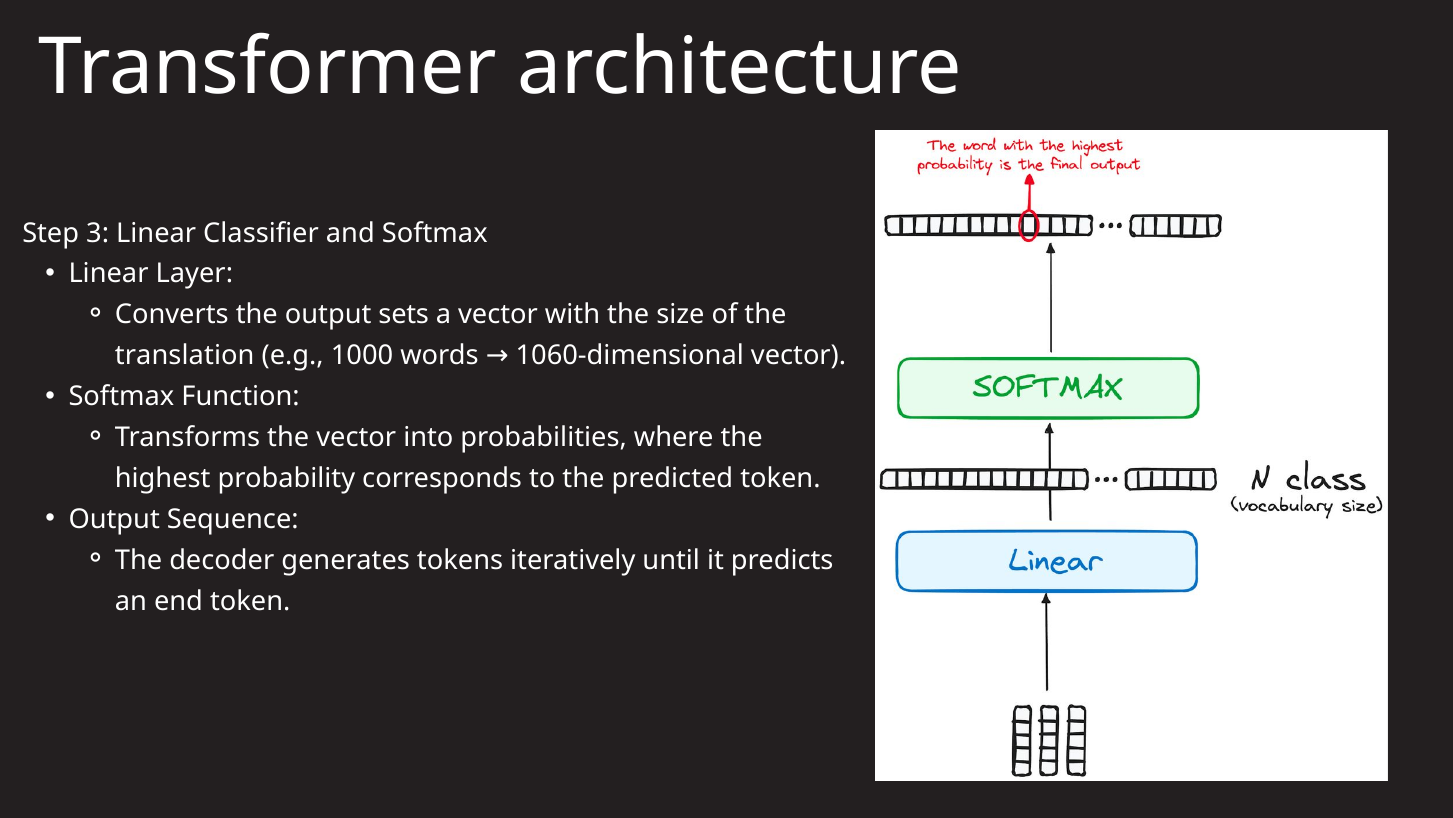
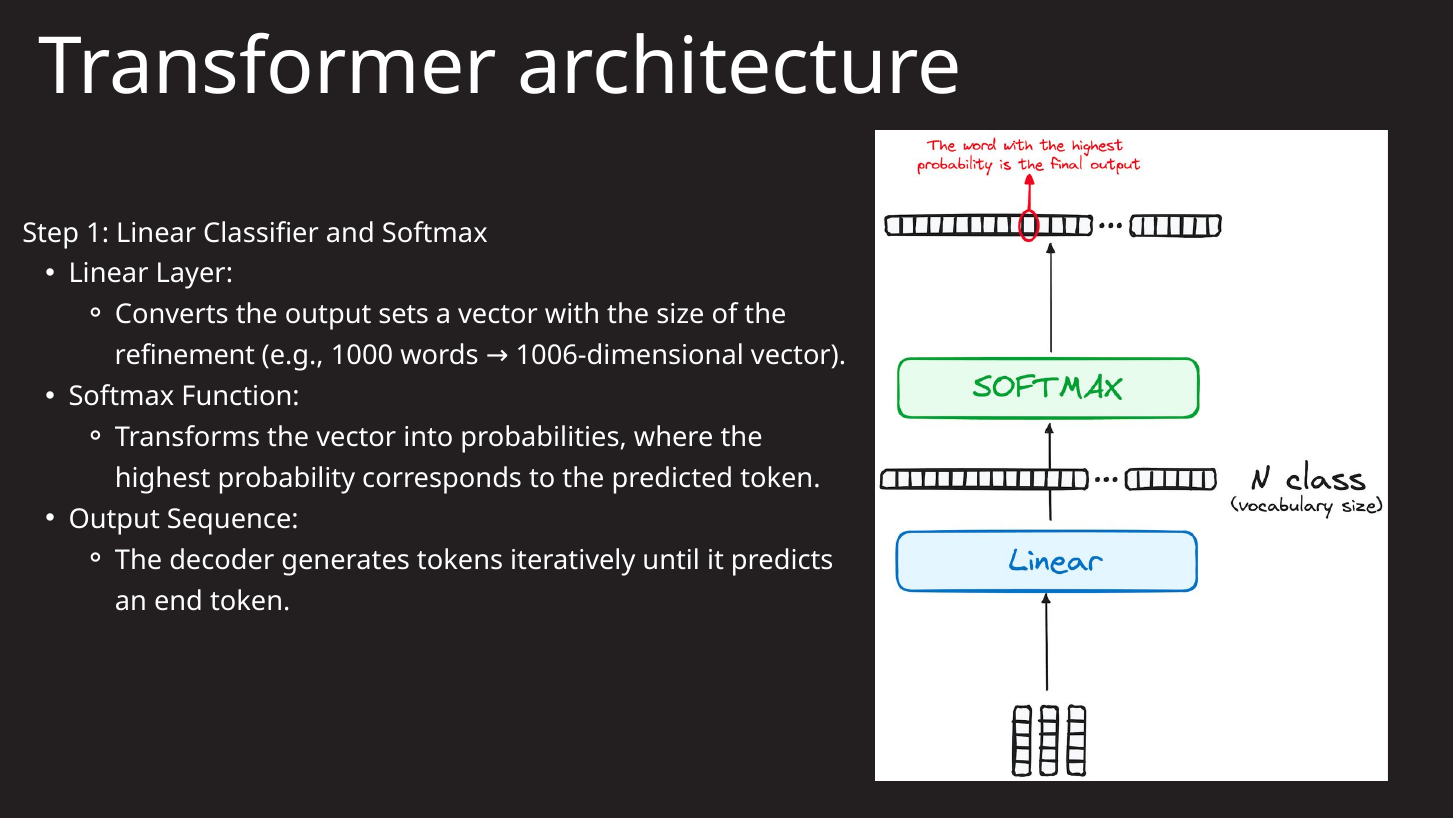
3: 3 -> 1 (98, 233)
translation: translation -> refinement (185, 355)
1060-dimensional: 1060-dimensional -> 1006-dimensional (630, 355)
